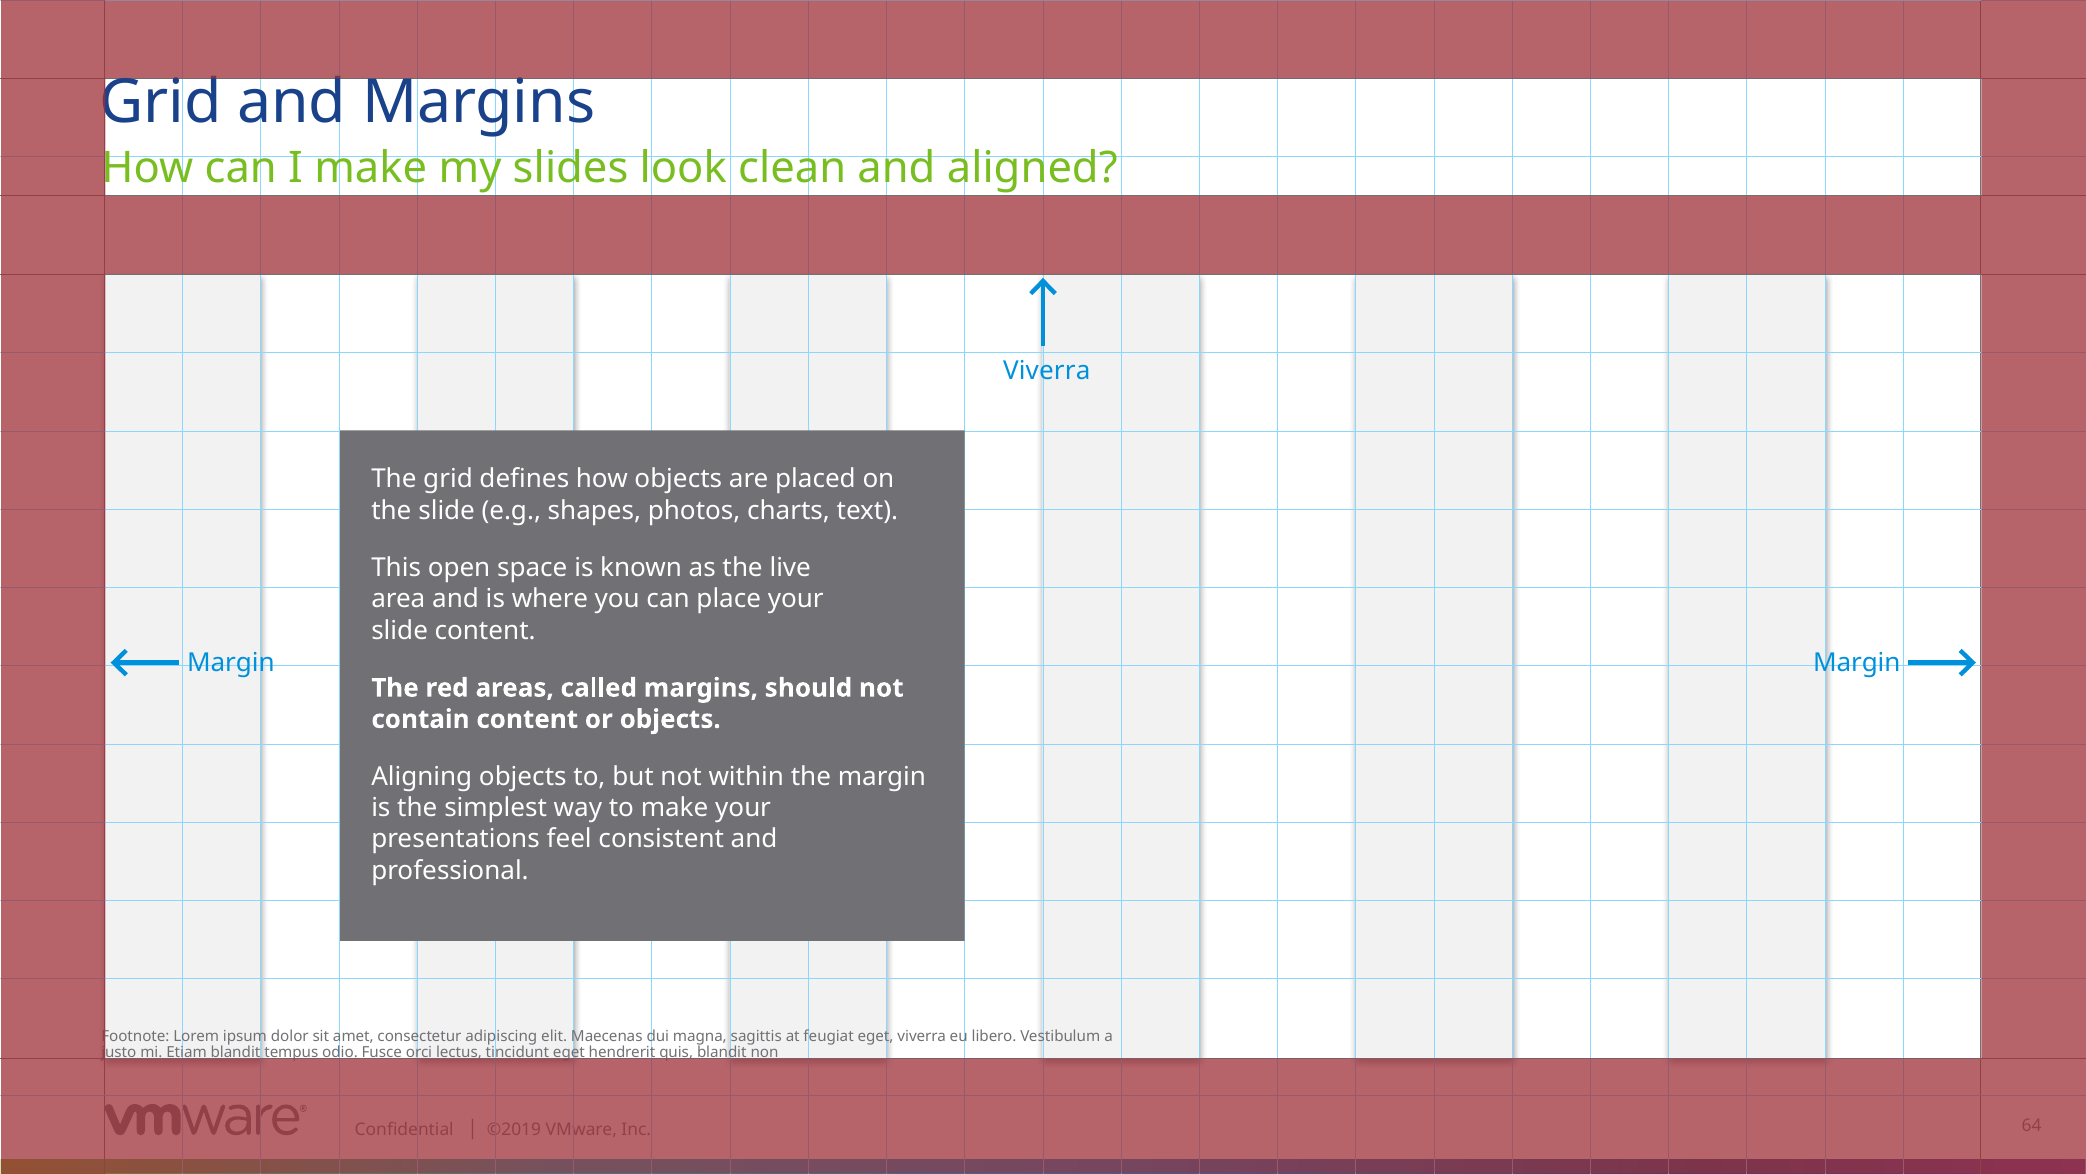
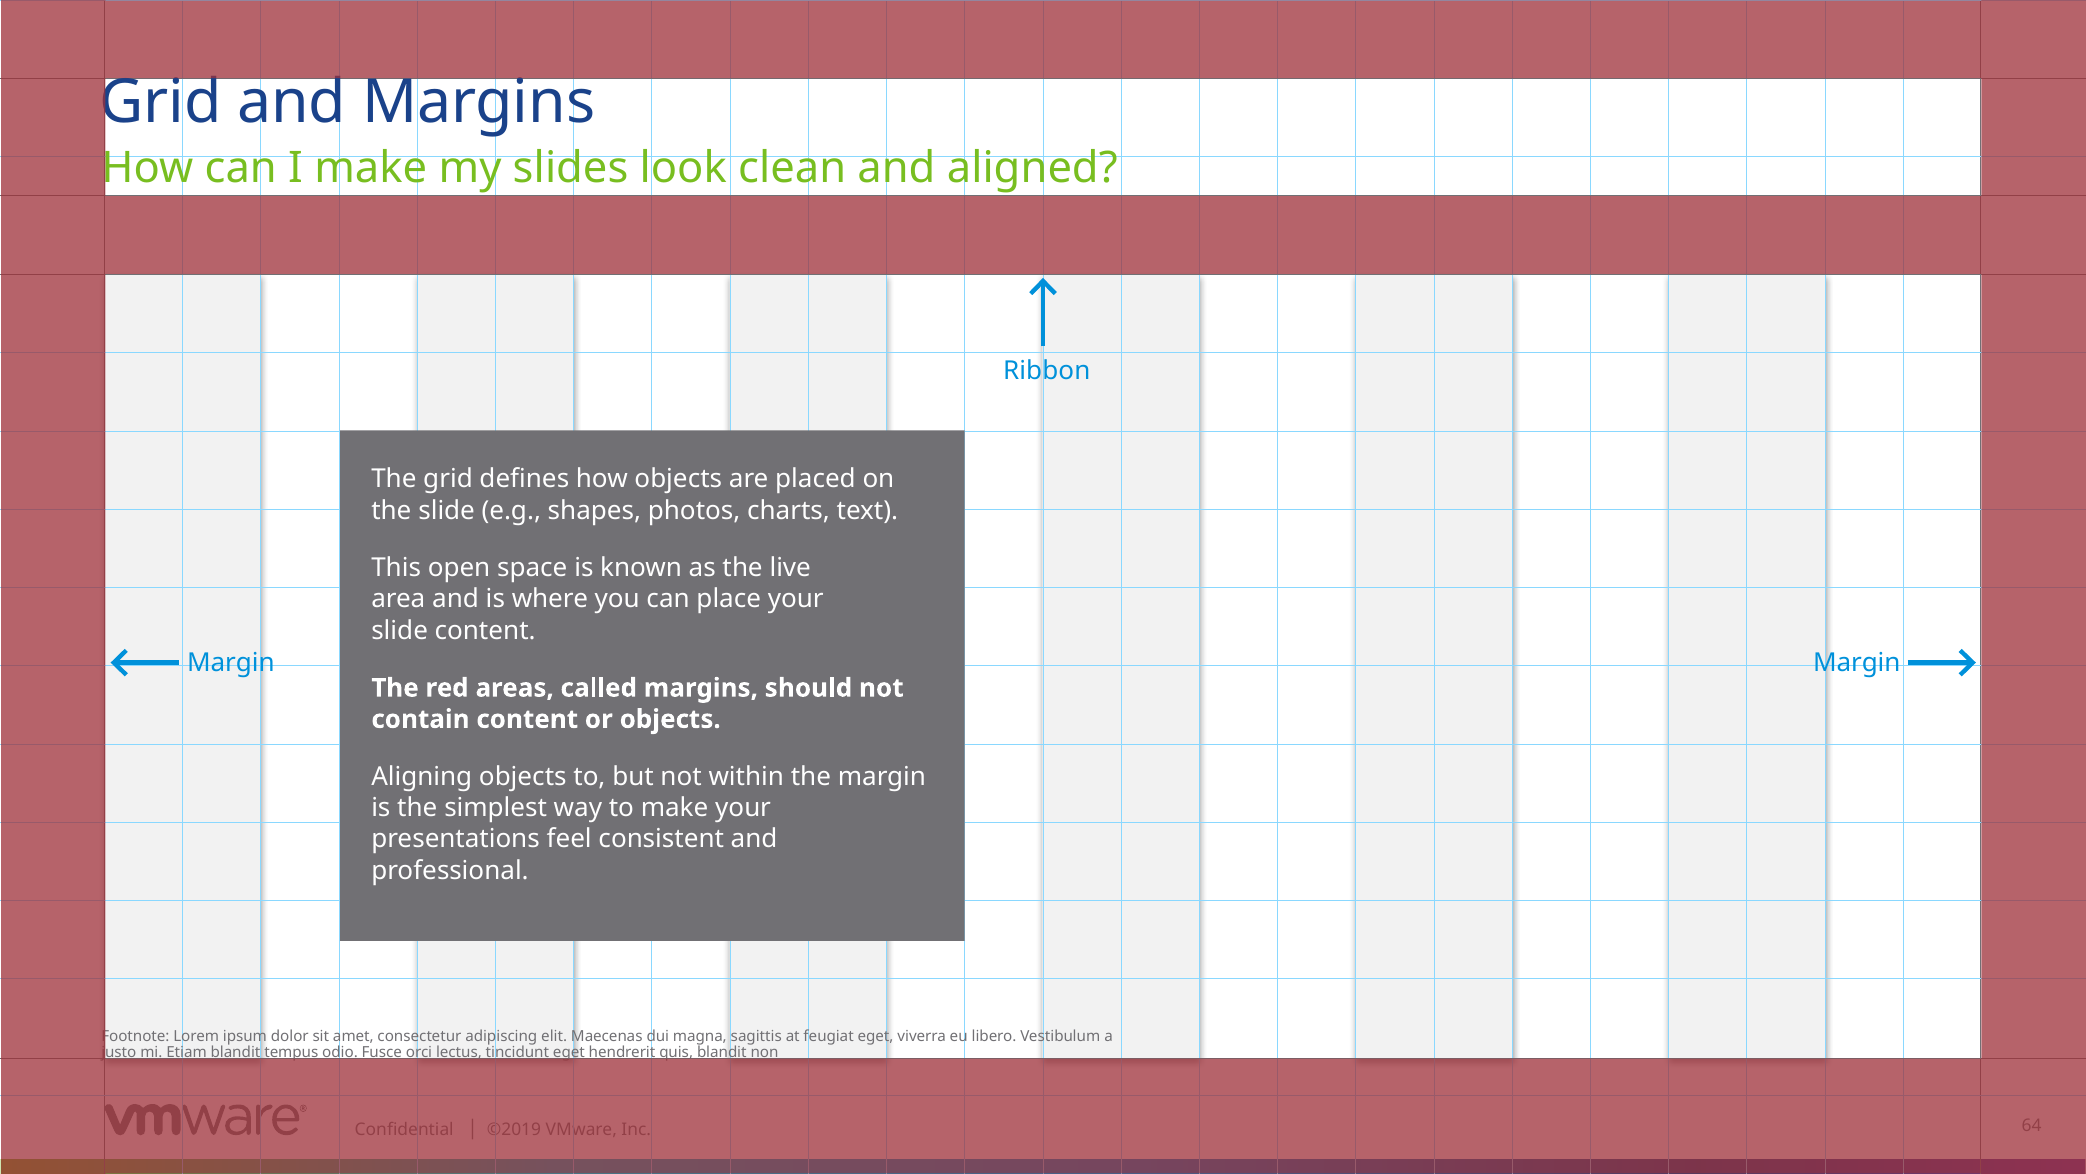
Viverra: Viverra -> Ribbon (1047, 371)
